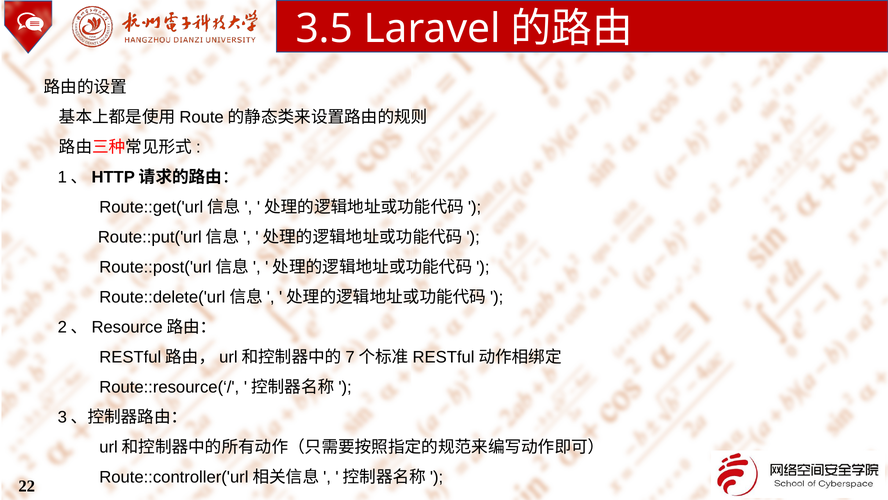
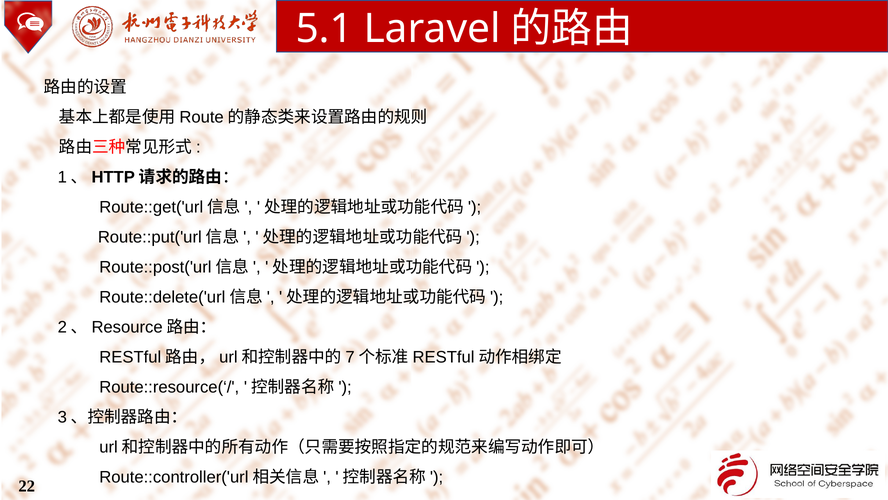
3.5: 3.5 -> 5.1 (324, 29)
